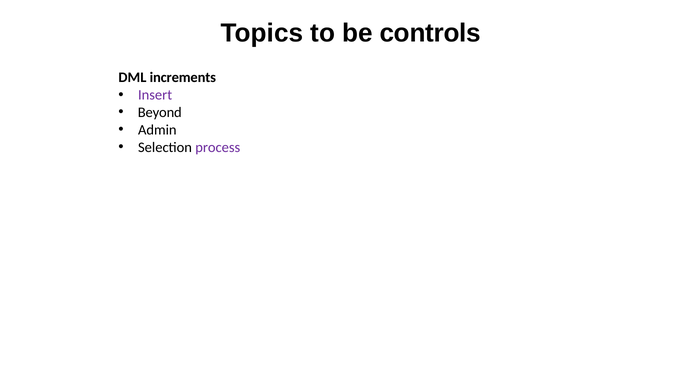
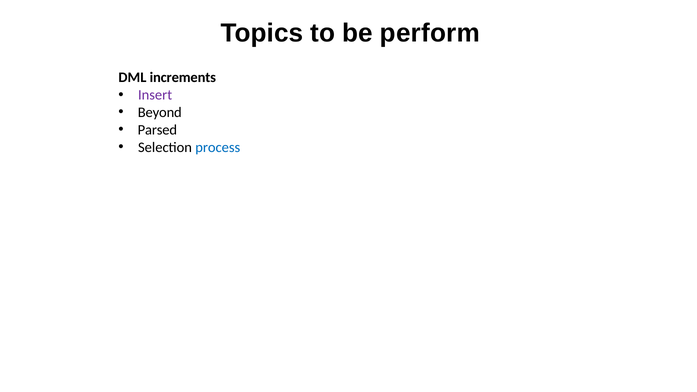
controls: controls -> perform (430, 33)
Admin: Admin -> Parsed (157, 130)
process colour: purple -> blue (218, 147)
